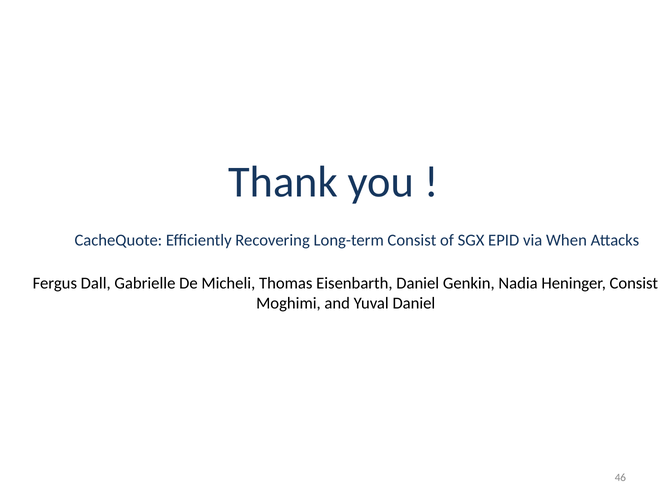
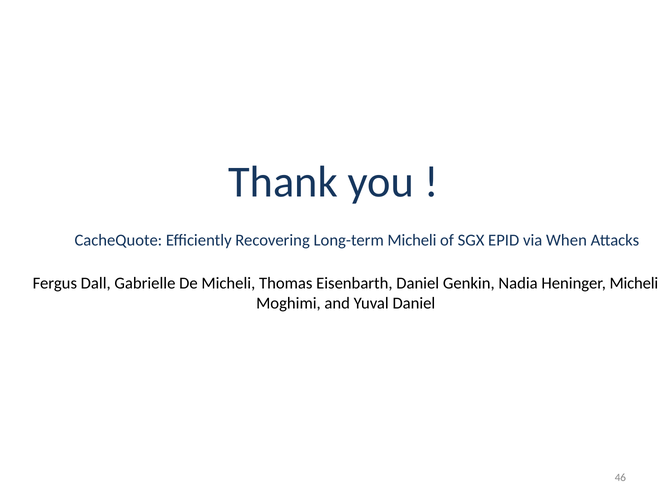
Long-term Consist: Consist -> Micheli (412, 240)
Heninger Consist: Consist -> Micheli (634, 283)
